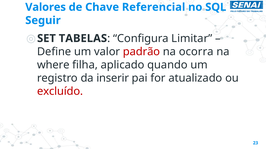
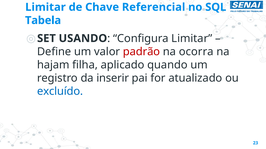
Valores: Valores -> Limitar (45, 7)
Seguir: Seguir -> Tabela (43, 20)
TABELAS: TABELAS -> USANDO (83, 39)
where: where -> hajam (53, 65)
excluído colour: red -> blue (60, 92)
